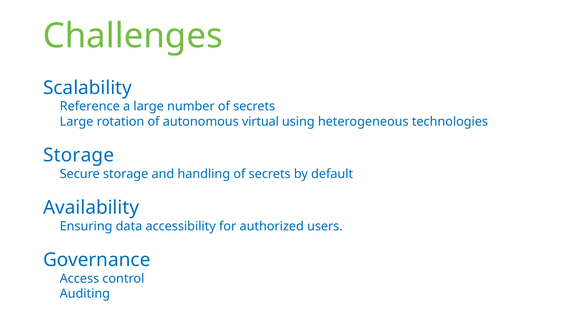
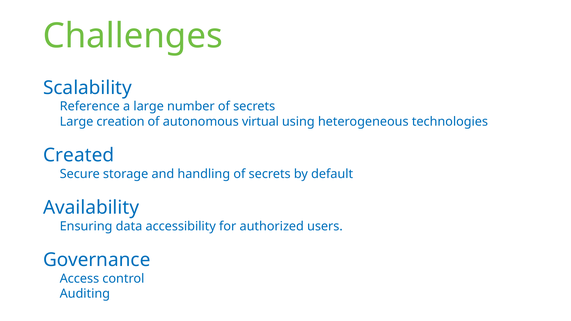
rotation: rotation -> creation (121, 122)
Storage: Storage -> Created (79, 155)
